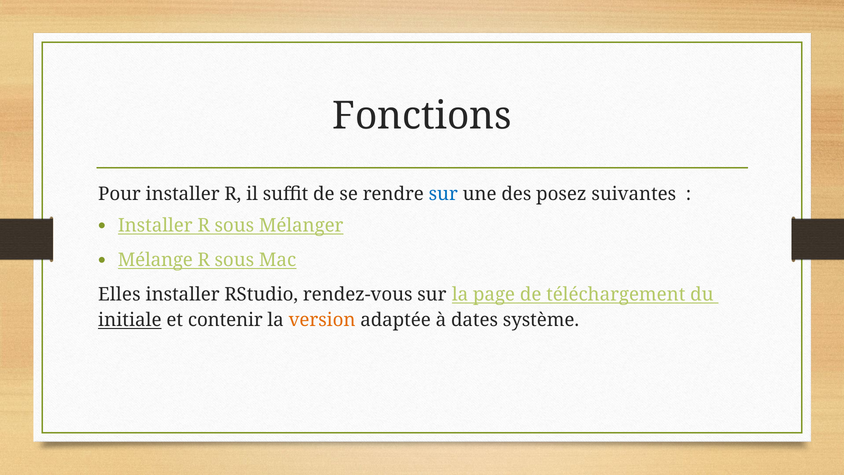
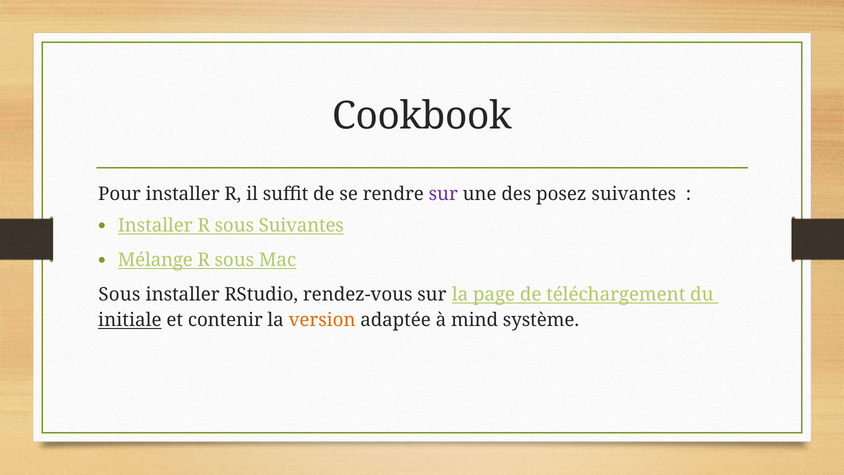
Fonctions: Fonctions -> Cookbook (422, 116)
sur colour: blue -> purple (443, 194)
sous Mélanger: Mélanger -> Suivantes (301, 225)
Elles: Elles -> Sous (119, 294)
dates: dates -> mind (475, 320)
